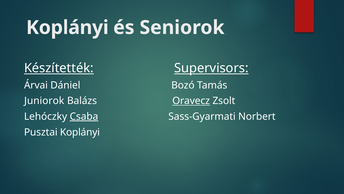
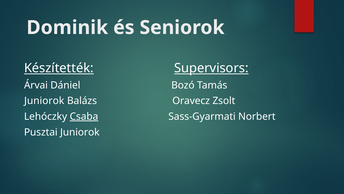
Koplányi: Koplányi -> Dominik (67, 28)
Oravecz underline: present -> none (191, 101)
Pusztai Koplányi: Koplányi -> Juniorok (80, 132)
